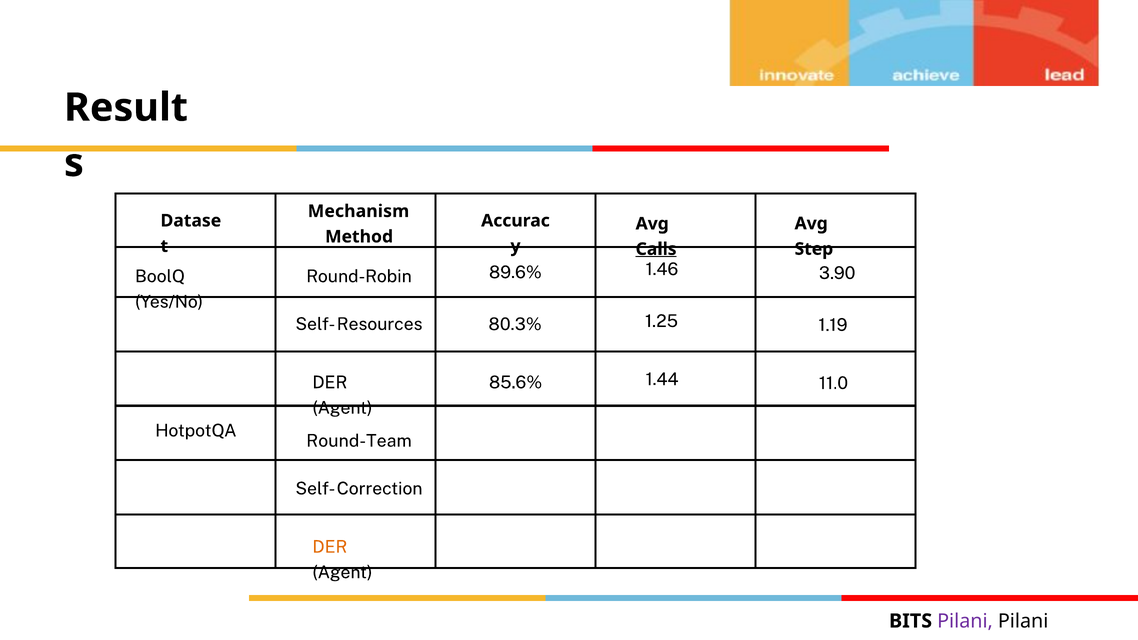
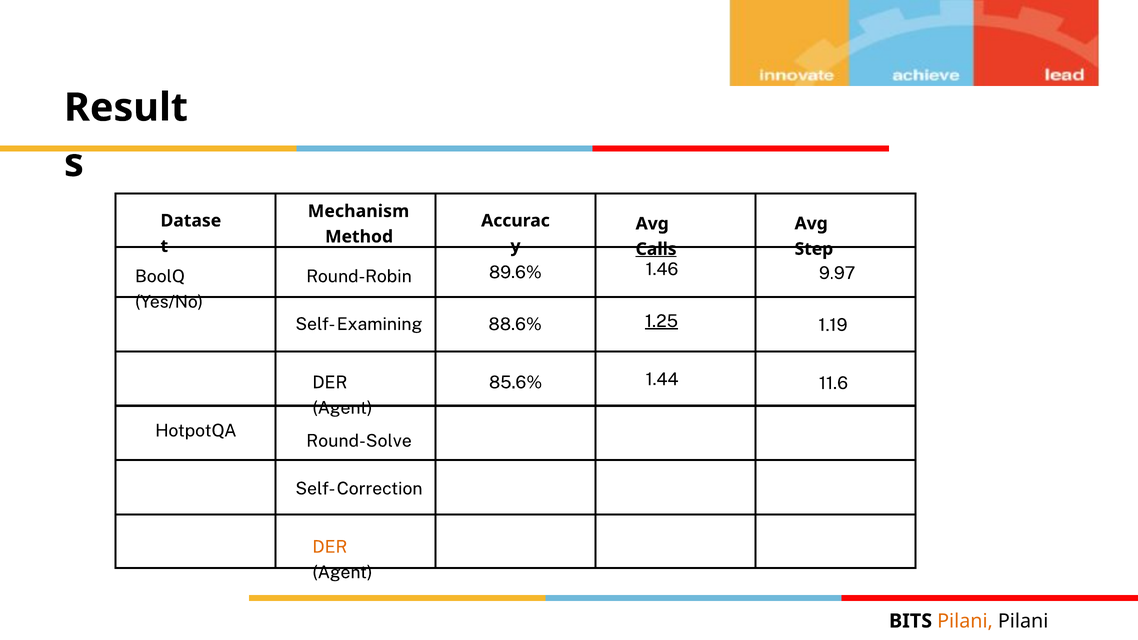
3.90: 3.90 -> 9.97 (837, 273)
1.25 underline: none -> present (661, 321)
Resources: Resources -> Examining (380, 324)
80.3%: 80.3% -> 88.6% (515, 324)
11.0: 11.0 -> 11.6 (833, 383)
Round-Team: Round-Team -> Round-Solve (359, 441)
Pilani colour: purple -> orange (965, 621)
